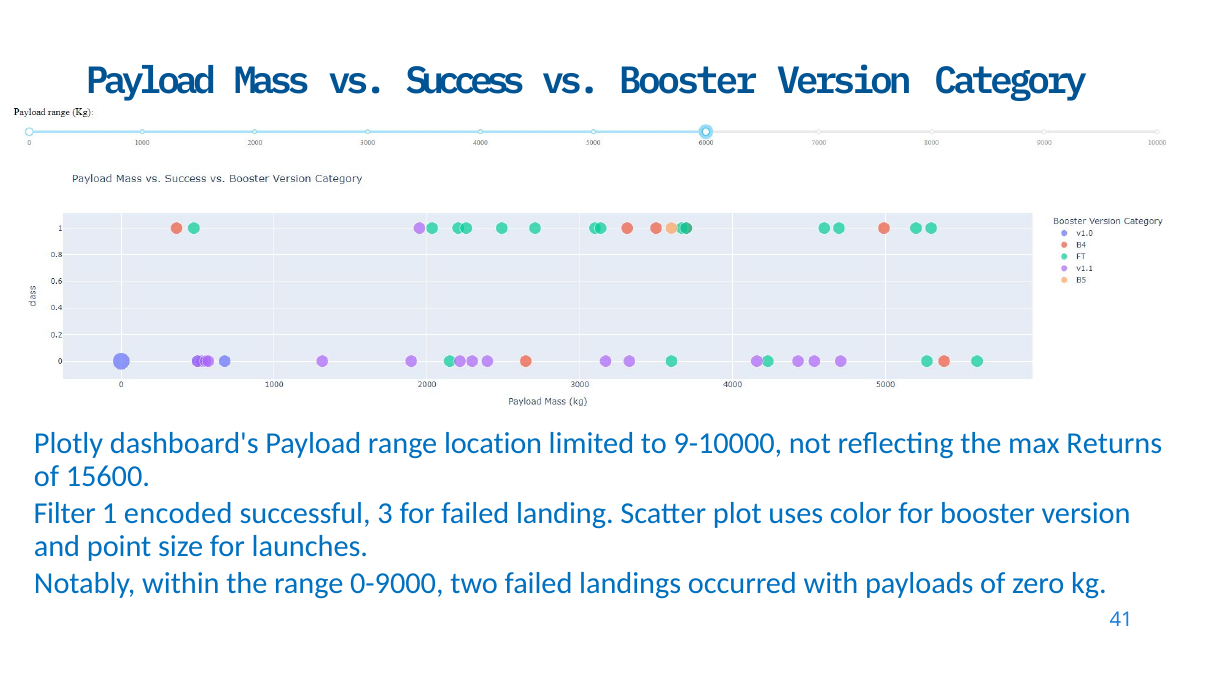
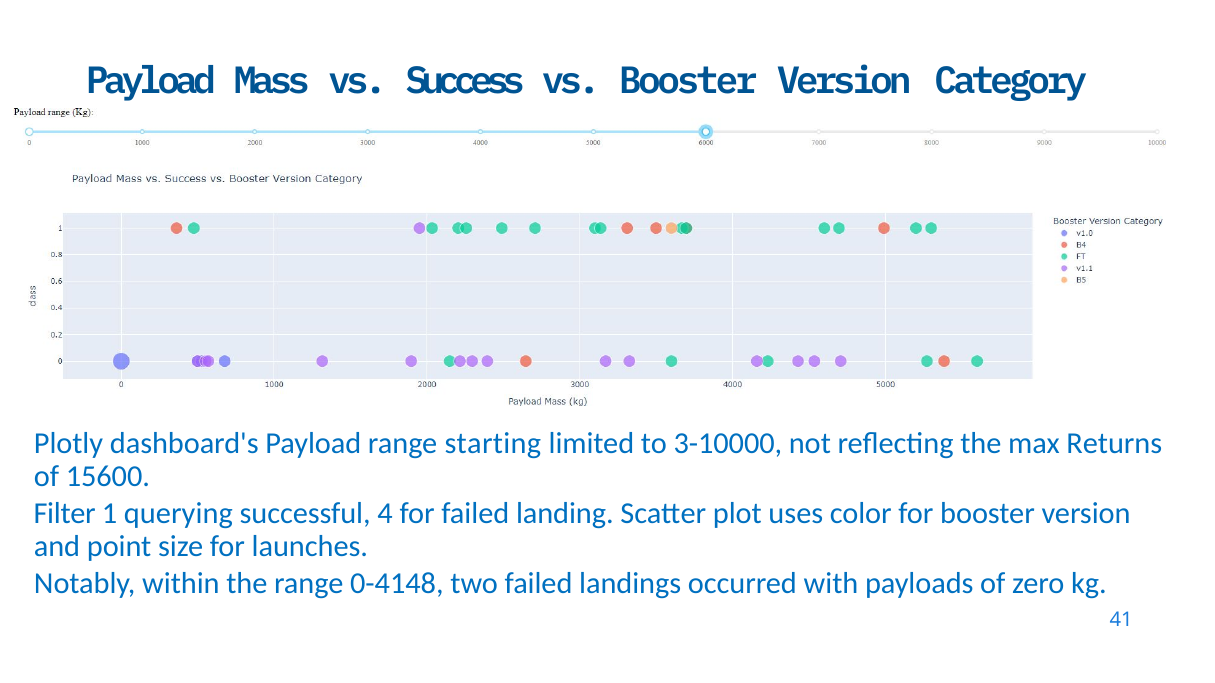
location: location -> starting (493, 443)
9-10000: 9-10000 -> 3-10000 (728, 443)
encoded: encoded -> querying (178, 514)
3: 3 -> 4 (385, 514)
0-9000: 0-9000 -> 0-4148 (397, 584)
